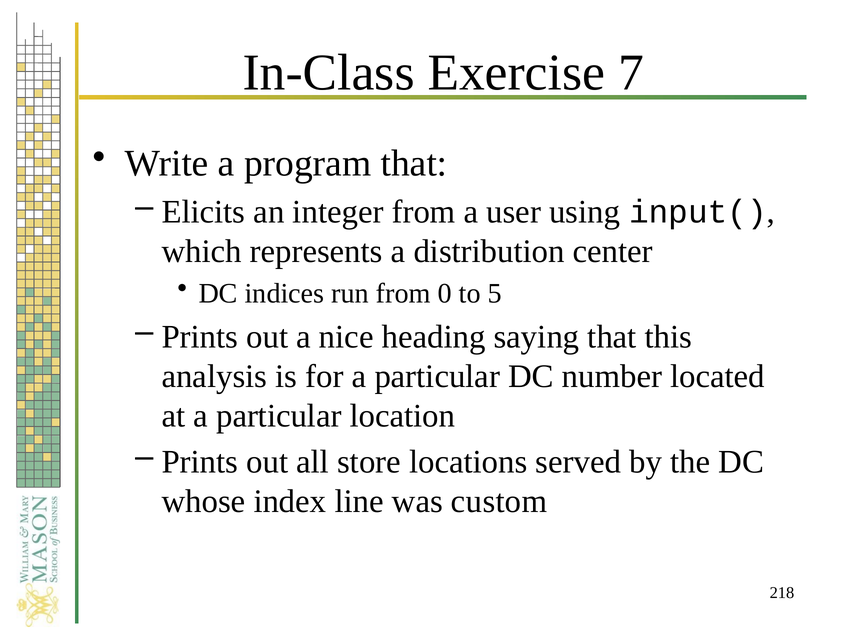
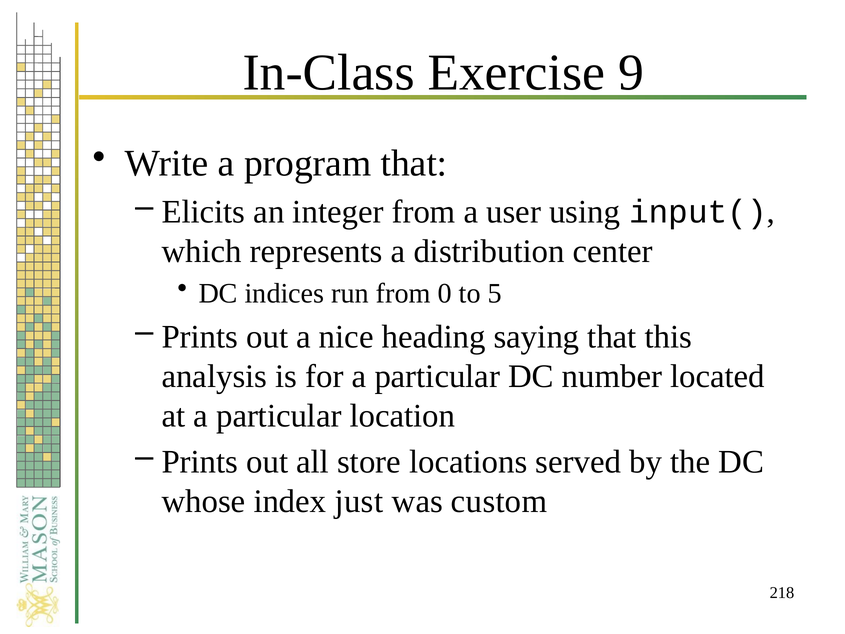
7: 7 -> 9 (631, 73)
line: line -> just (359, 501)
